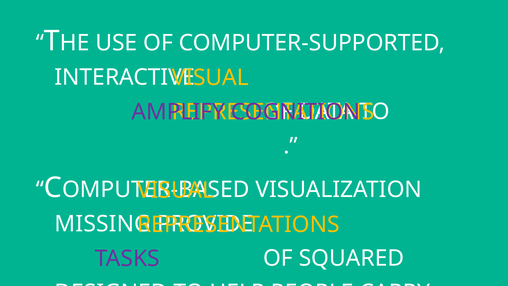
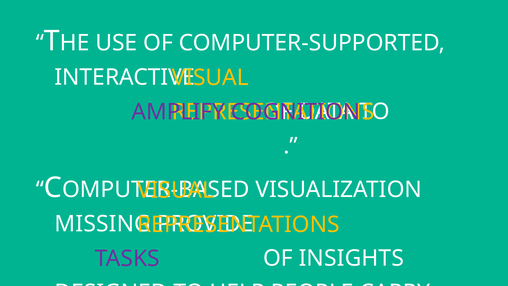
SQUARED: SQUARED -> INSIGHTS (351, 258)
